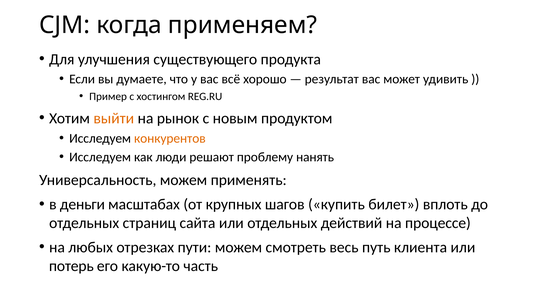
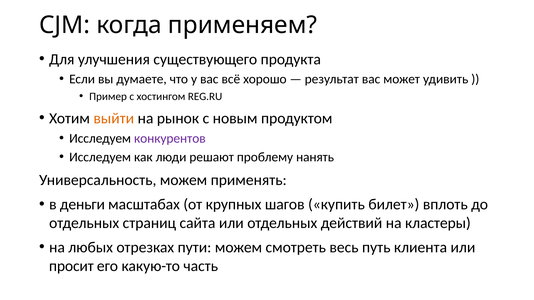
конкурентов colour: orange -> purple (170, 139)
процессе: процессе -> кластеры (438, 223)
потерь: потерь -> просит (71, 266)
